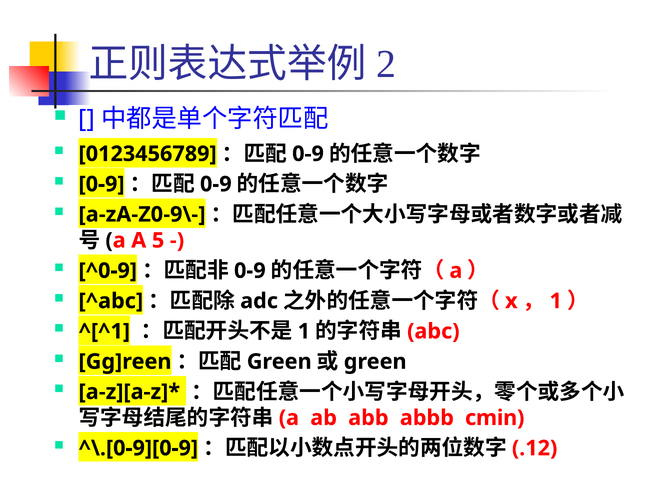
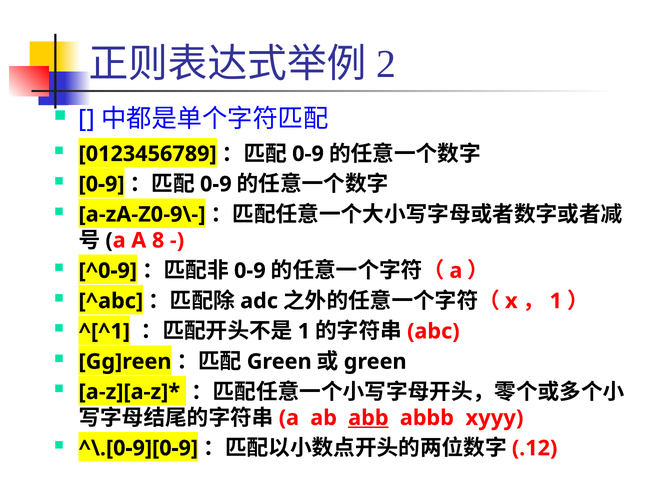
5: 5 -> 8 (158, 241)
abb underline: none -> present (368, 418)
cmin: cmin -> xyyy (494, 418)
